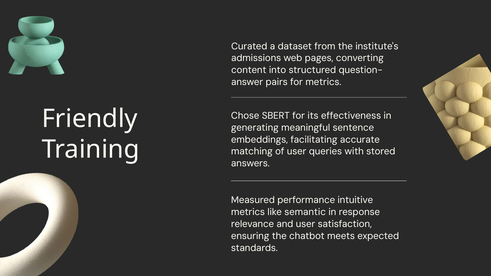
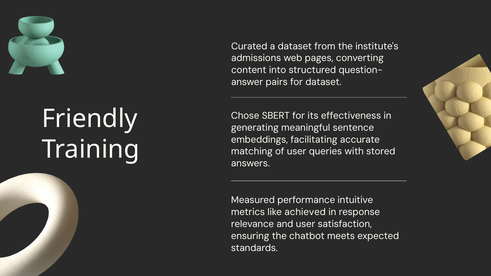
for metrics: metrics -> dataset (323, 82)
semantic: semantic -> achieved (305, 212)
